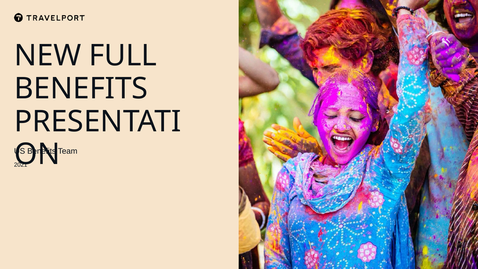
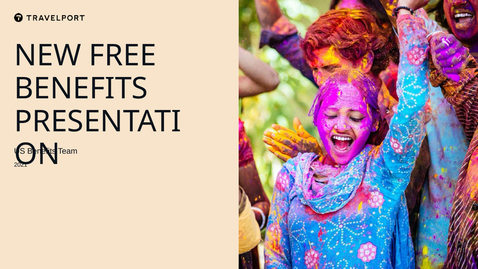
FULL: FULL -> FREE (123, 56)
